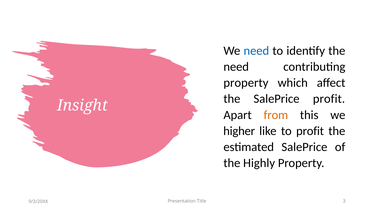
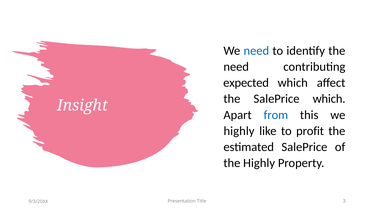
property: property -> expected (246, 83)
SalePrice profit: profit -> which (329, 99)
from colour: orange -> blue (276, 115)
higher: higher -> highly (239, 131)
